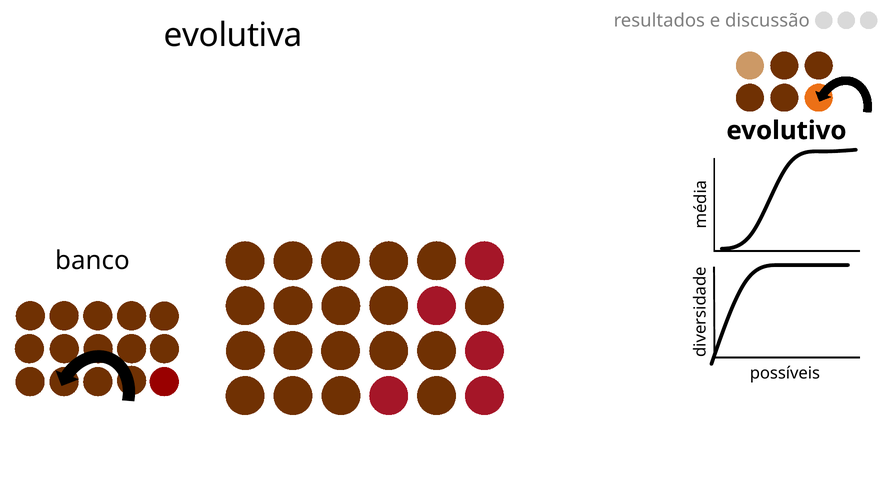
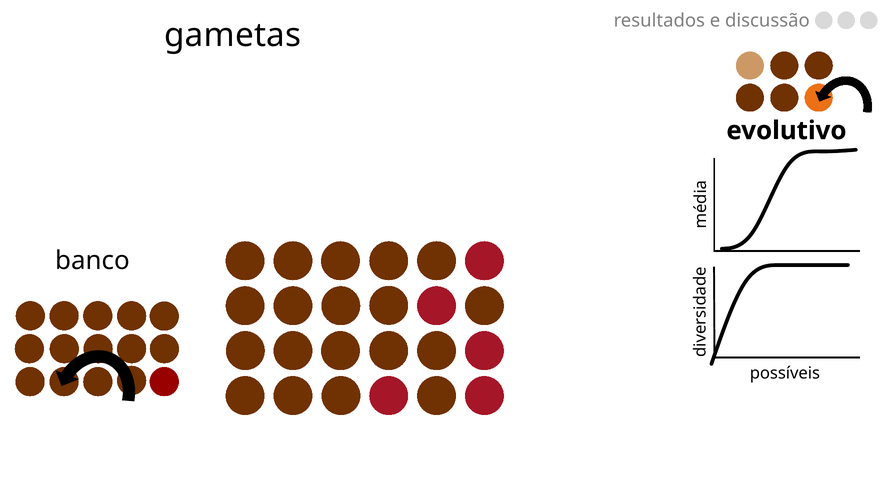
evolutiva: evolutiva -> gametas (233, 35)
